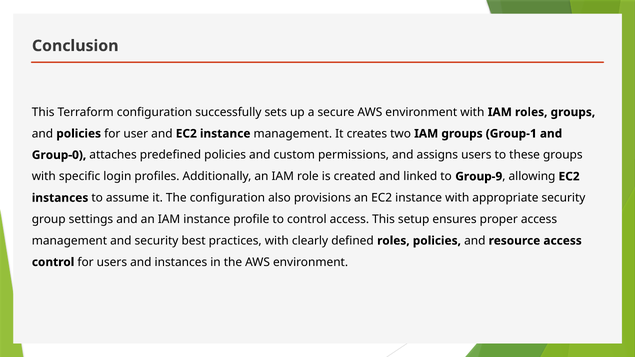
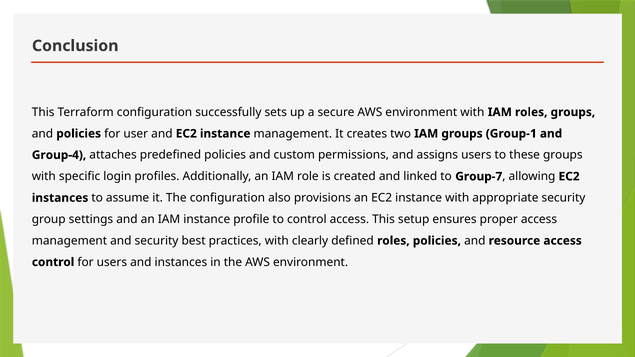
Group-0: Group-0 -> Group-4 (59, 155)
Group-9: Group-9 -> Group-7 (479, 177)
